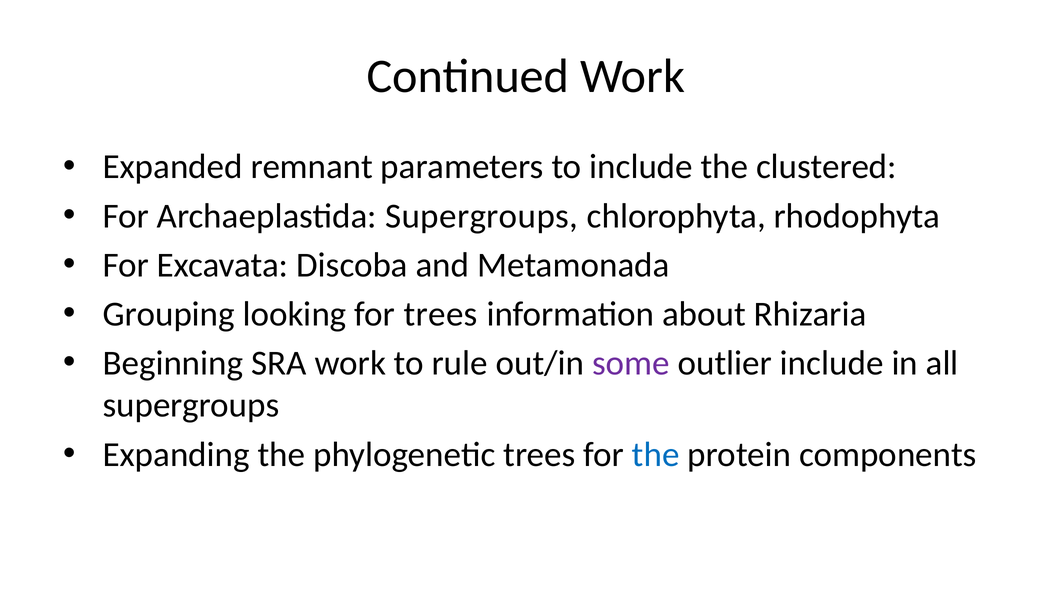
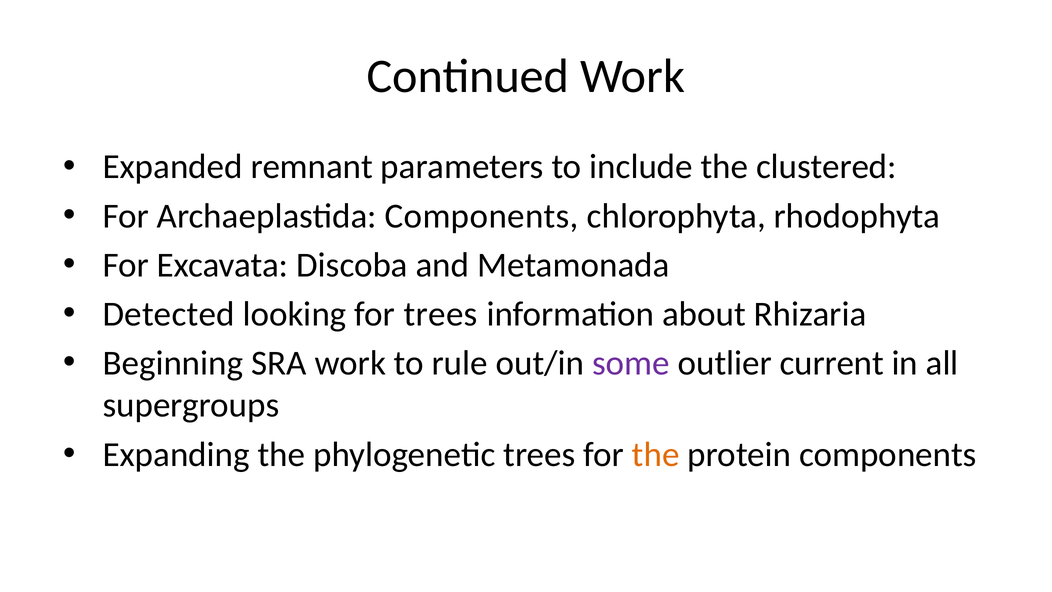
Archaeplastida Supergroups: Supergroups -> Components (482, 216)
Grouping: Grouping -> Detected (169, 314)
outlier include: include -> current (832, 363)
the colour: blue -> orange (656, 454)
